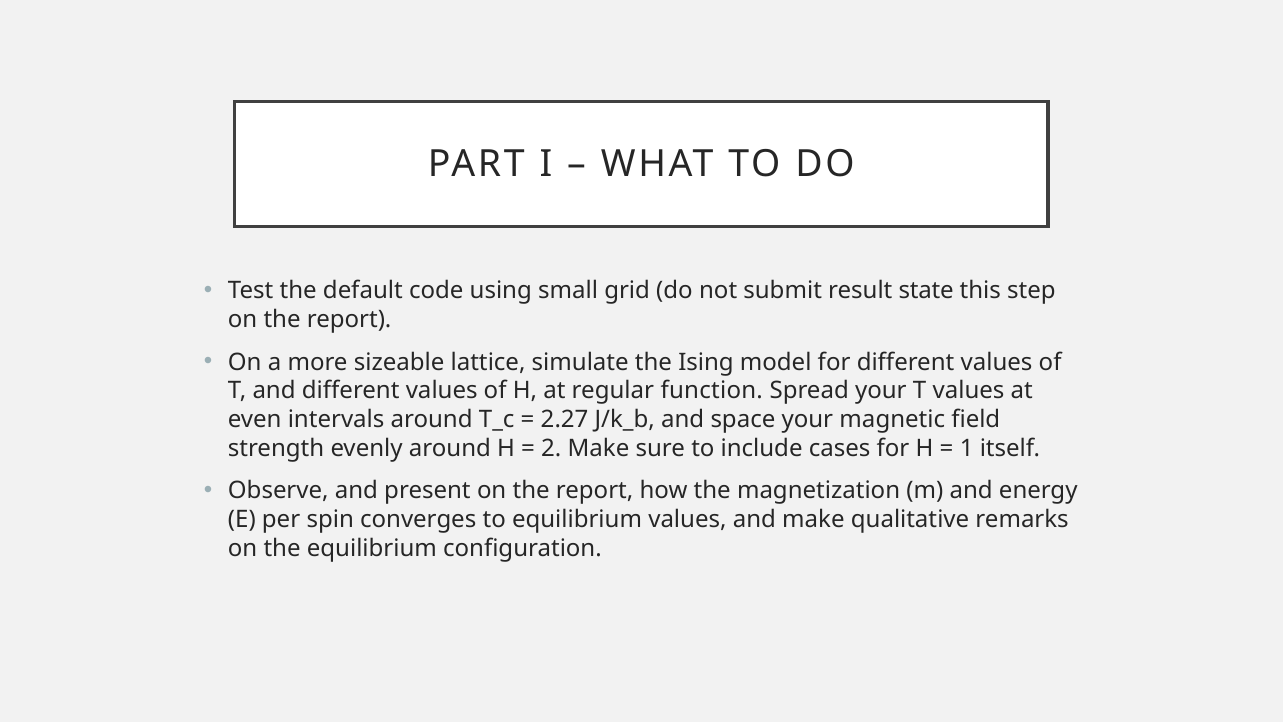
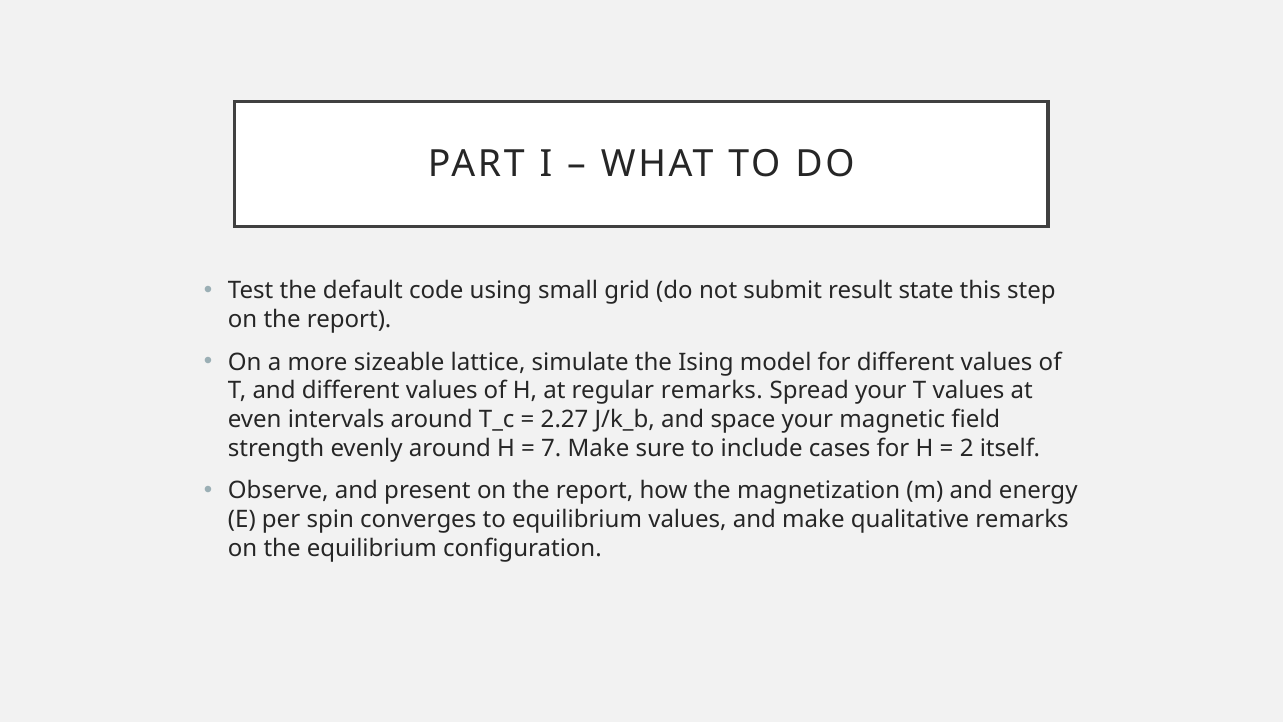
regular function: function -> remarks (712, 391)
2: 2 -> 7 (551, 449)
1: 1 -> 2 (967, 449)
